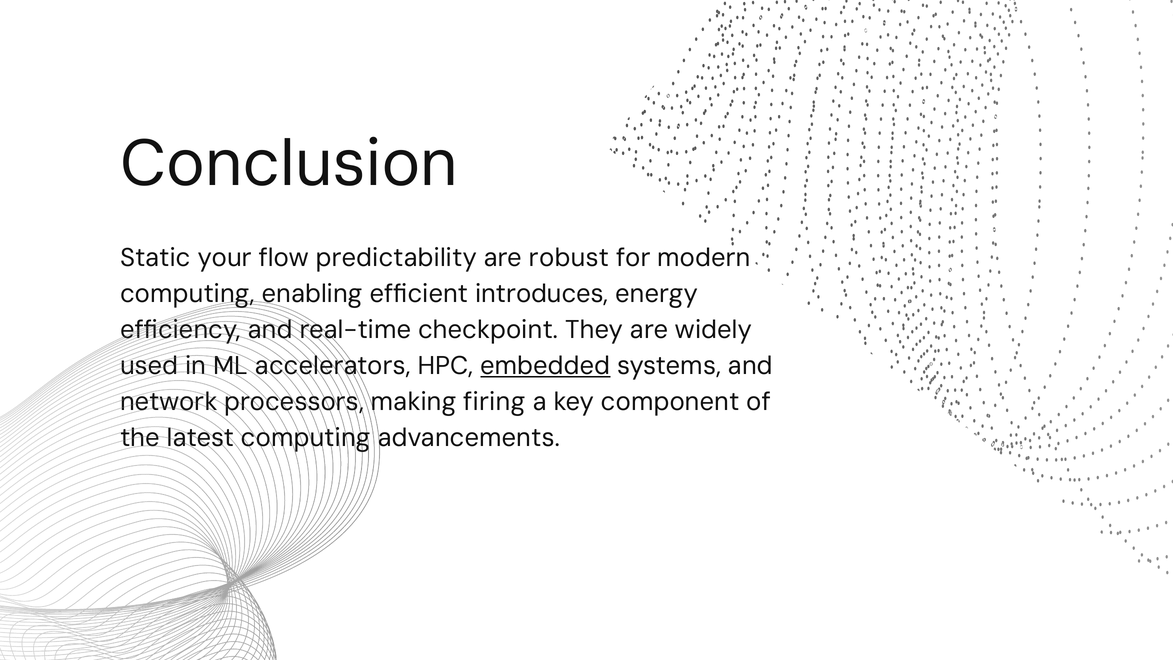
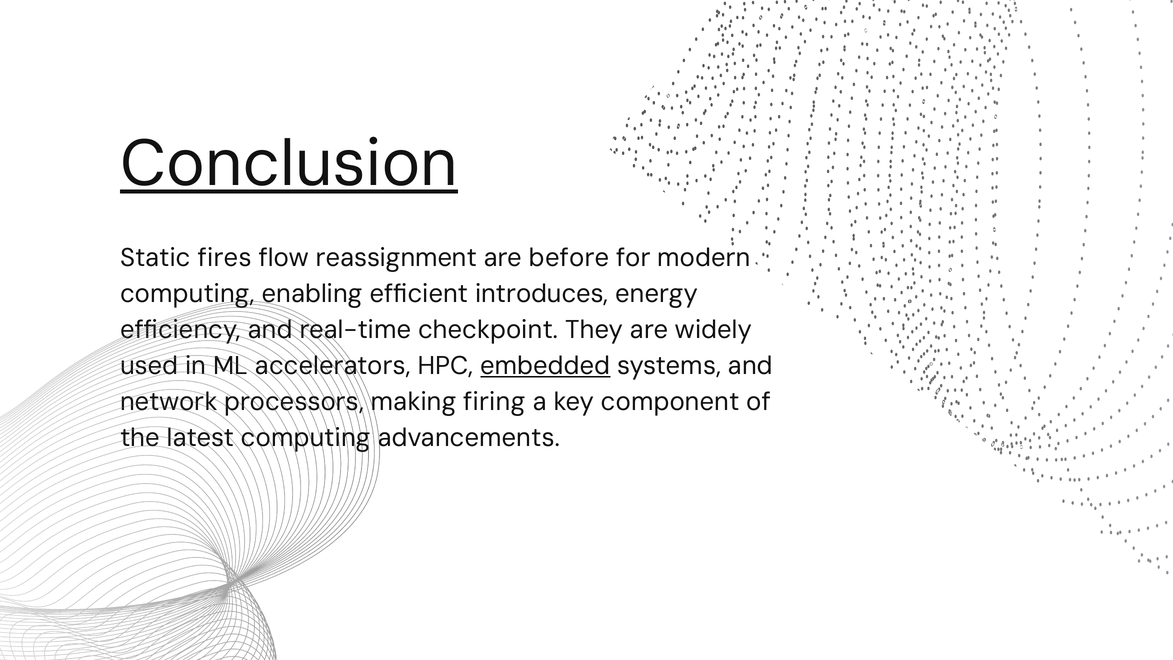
Conclusion underline: none -> present (289, 164)
your: your -> fires (225, 258)
predictability: predictability -> reassignment (396, 258)
robust: robust -> before (569, 258)
